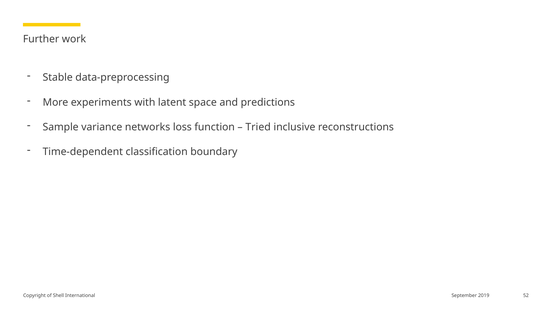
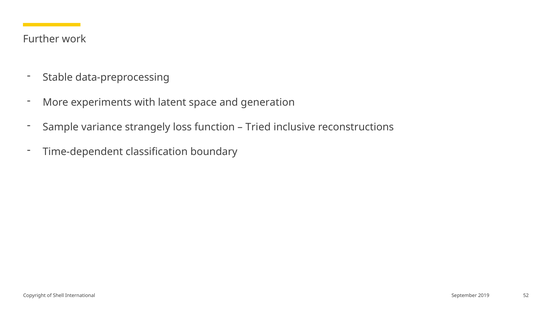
predictions: predictions -> generation (268, 102)
networks: networks -> strangely (148, 127)
